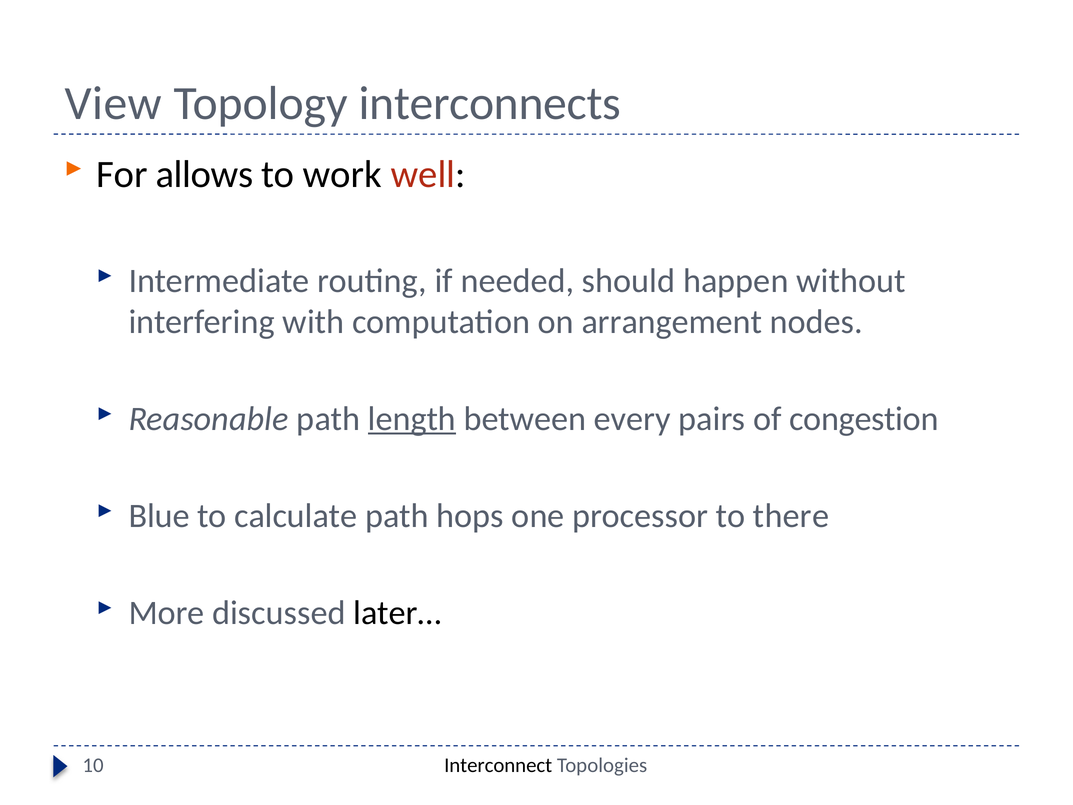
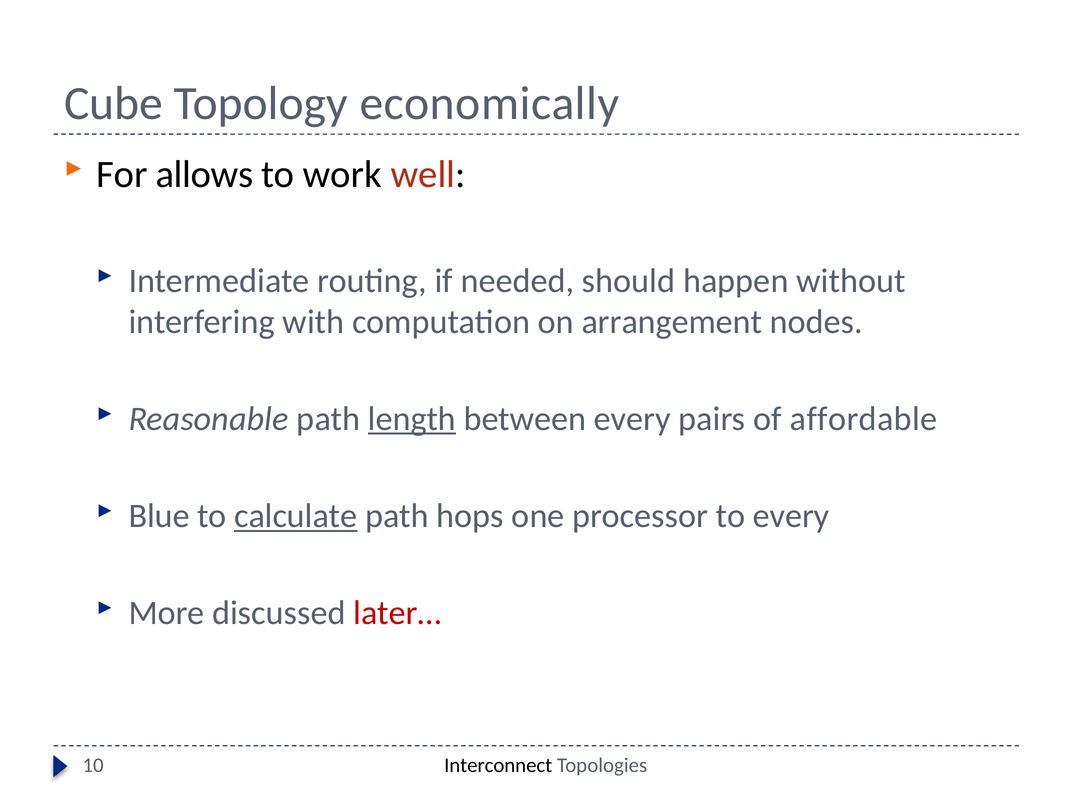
View: View -> Cube (114, 104)
interconnects: interconnects -> economically (489, 104)
congestion: congestion -> affordable (864, 419)
calculate underline: none -> present (296, 516)
to there: there -> every (791, 516)
later… colour: black -> red (397, 613)
